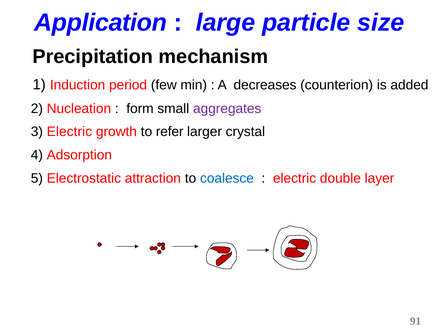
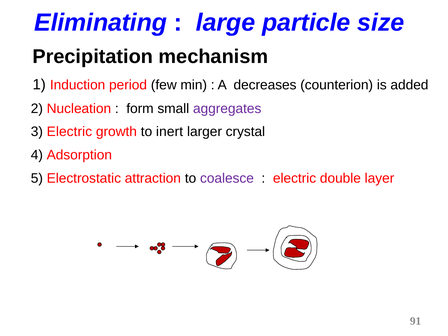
Application: Application -> Eliminating (101, 23)
refer: refer -> inert (170, 132)
coalesce colour: blue -> purple (227, 178)
